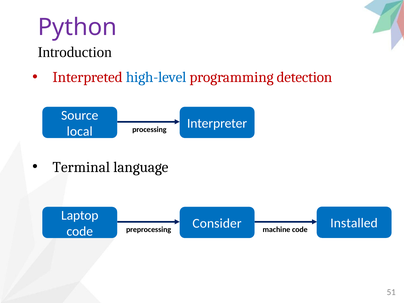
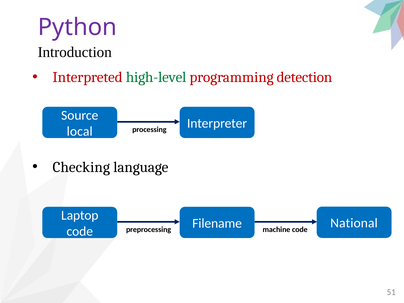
high-level colour: blue -> green (156, 77)
Terminal: Terminal -> Checking (81, 167)
Consider: Consider -> Filename (217, 223)
Installed: Installed -> National (354, 223)
